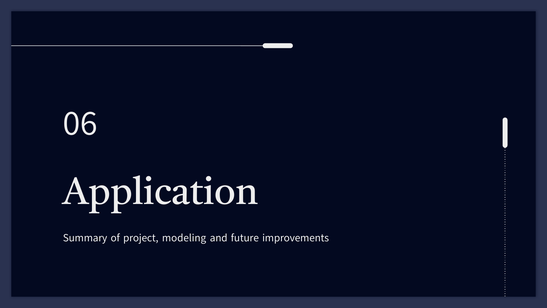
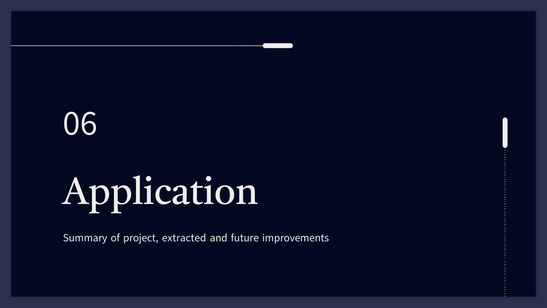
modeling: modeling -> extracted (184, 238)
